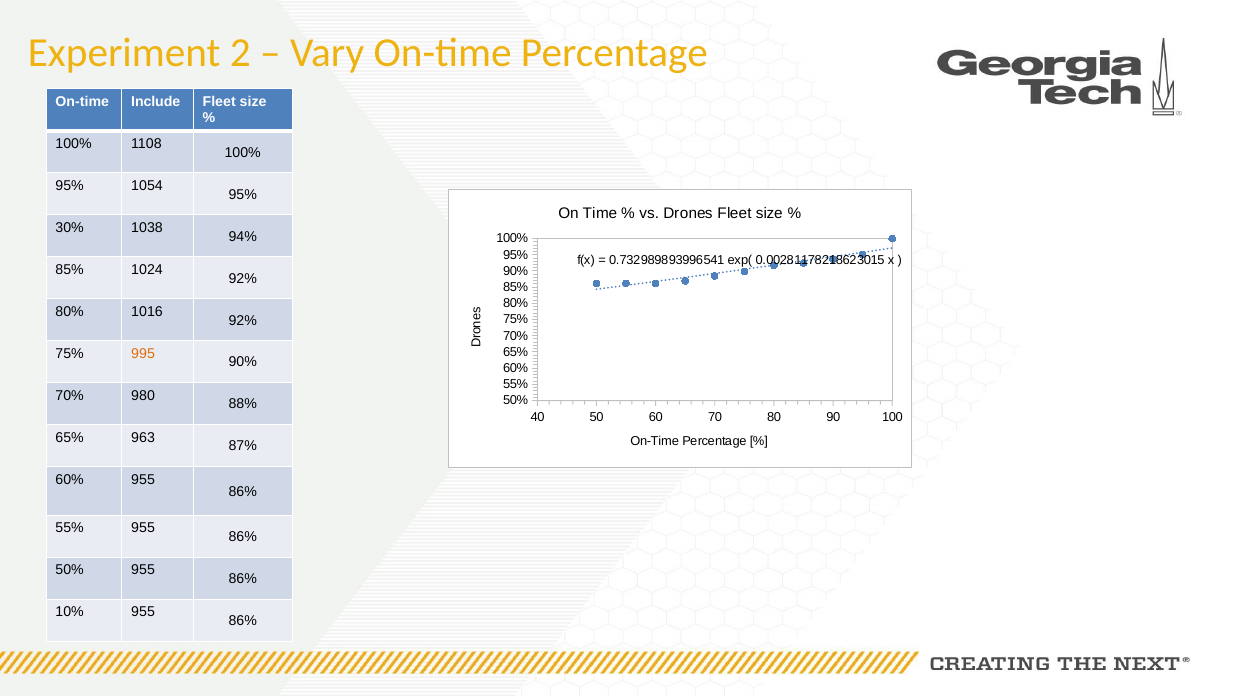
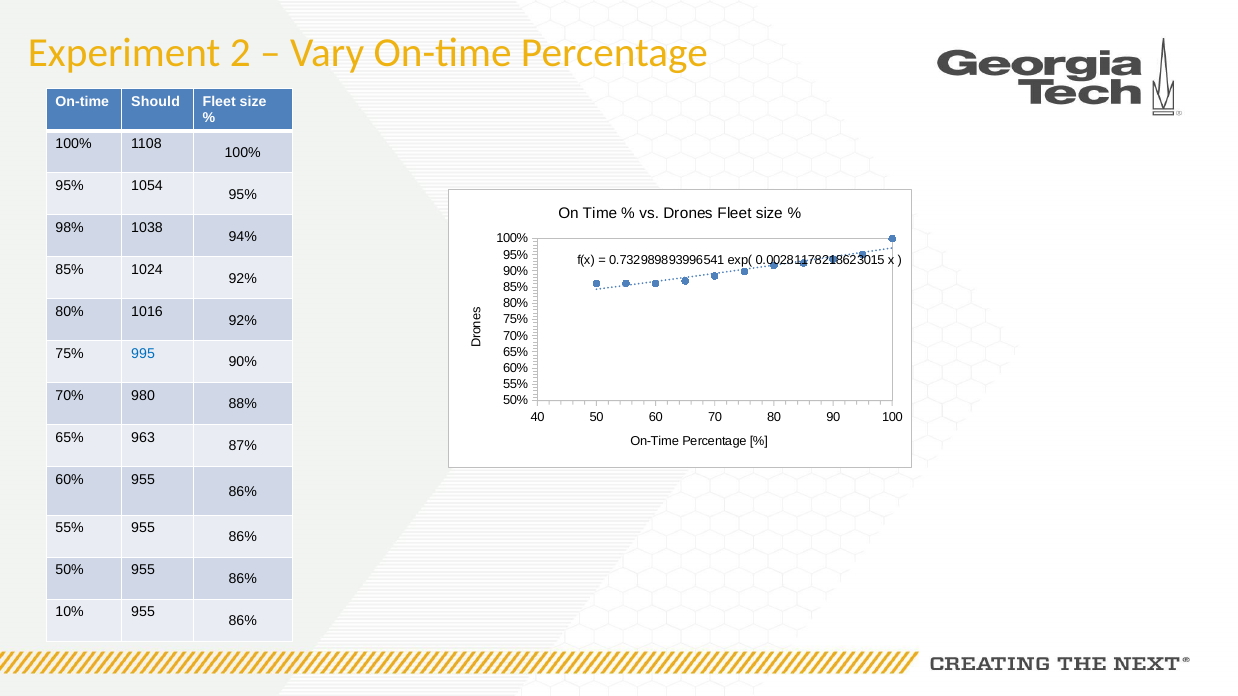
Include: Include -> Should (156, 102)
30%: 30% -> 98% (70, 228)
995 colour: orange -> blue (143, 354)
